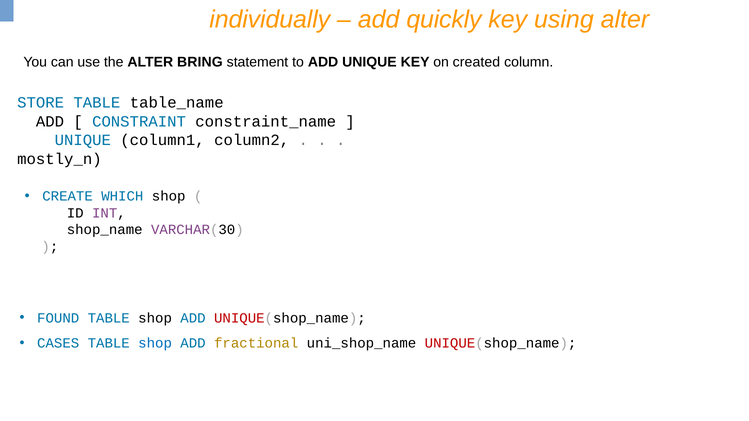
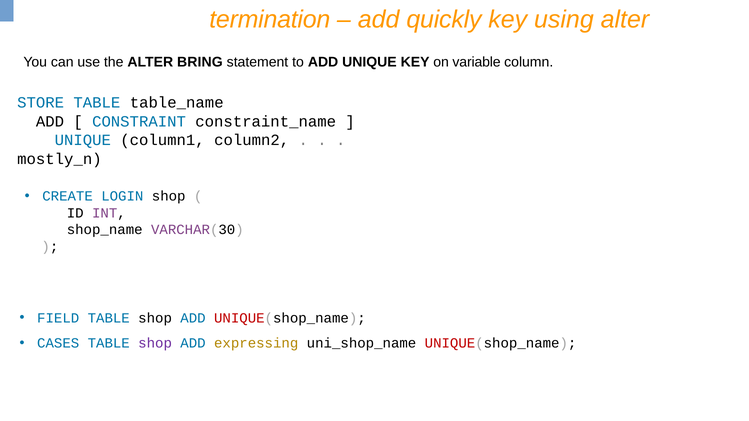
individually: individually -> termination (270, 19)
created: created -> variable (477, 62)
WHICH: WHICH -> LOGIN (122, 196)
FOUND: FOUND -> FIELD (58, 318)
shop colour: blue -> purple (155, 344)
fractional: fractional -> expressing (256, 344)
